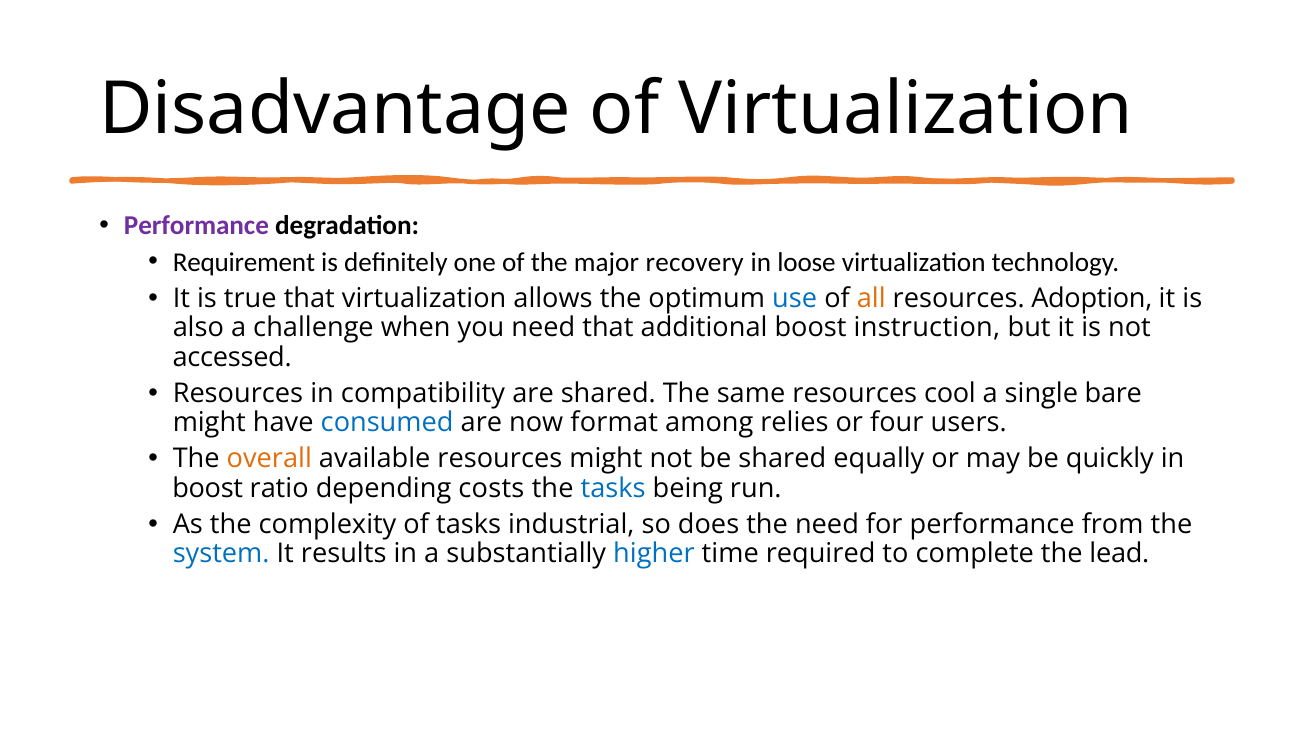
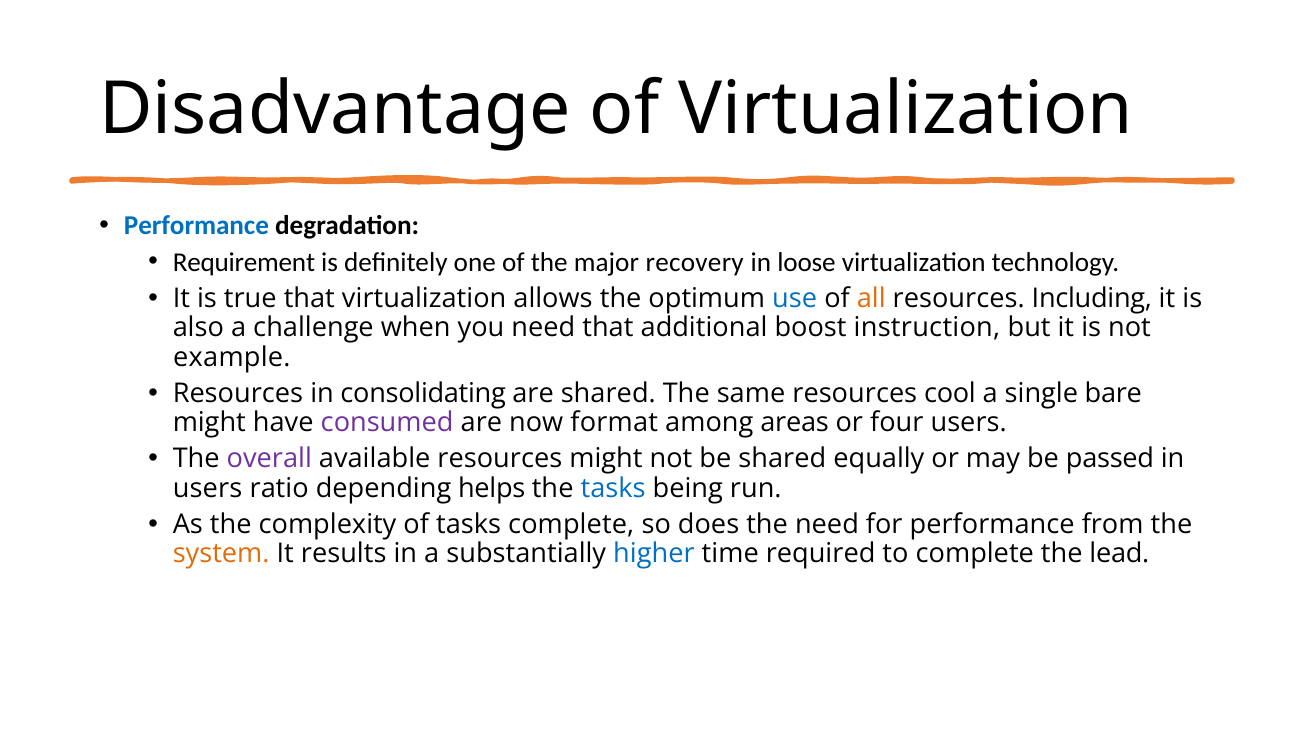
Performance colour: purple -> blue (196, 226)
Adoption: Adoption -> Including (1092, 298)
accessed: accessed -> example (232, 357)
compatibility: compatibility -> consolidating (423, 393)
consumed colour: blue -> purple (387, 422)
relies: relies -> areas (795, 422)
overall colour: orange -> purple (269, 459)
quickly: quickly -> passed (1110, 459)
boost: boost -> users (208, 488)
costs: costs -> helps (492, 488)
tasks industrial: industrial -> complete (571, 524)
system colour: blue -> orange (221, 553)
